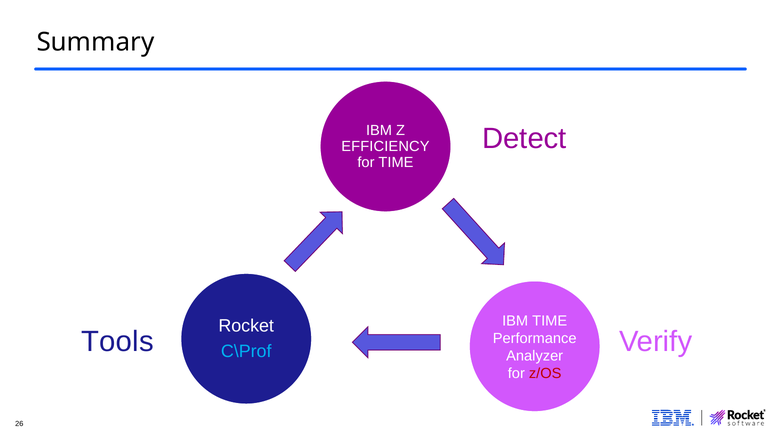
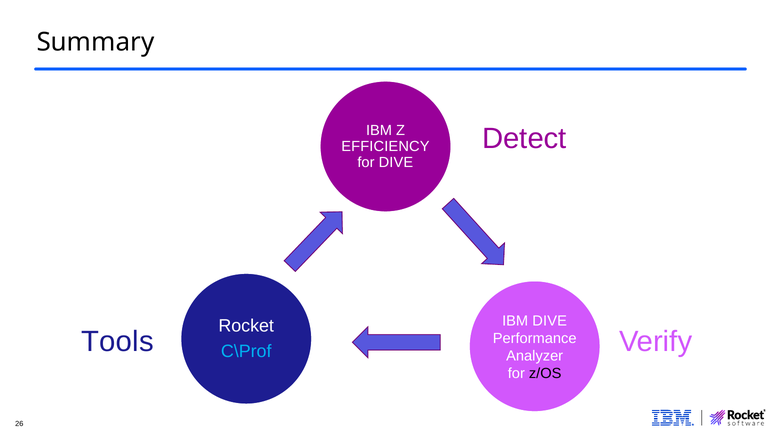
for TIME: TIME -> DIVE (396, 162)
IBM TIME: TIME -> DIVE (550, 321)
z/OS colour: red -> black (545, 374)
